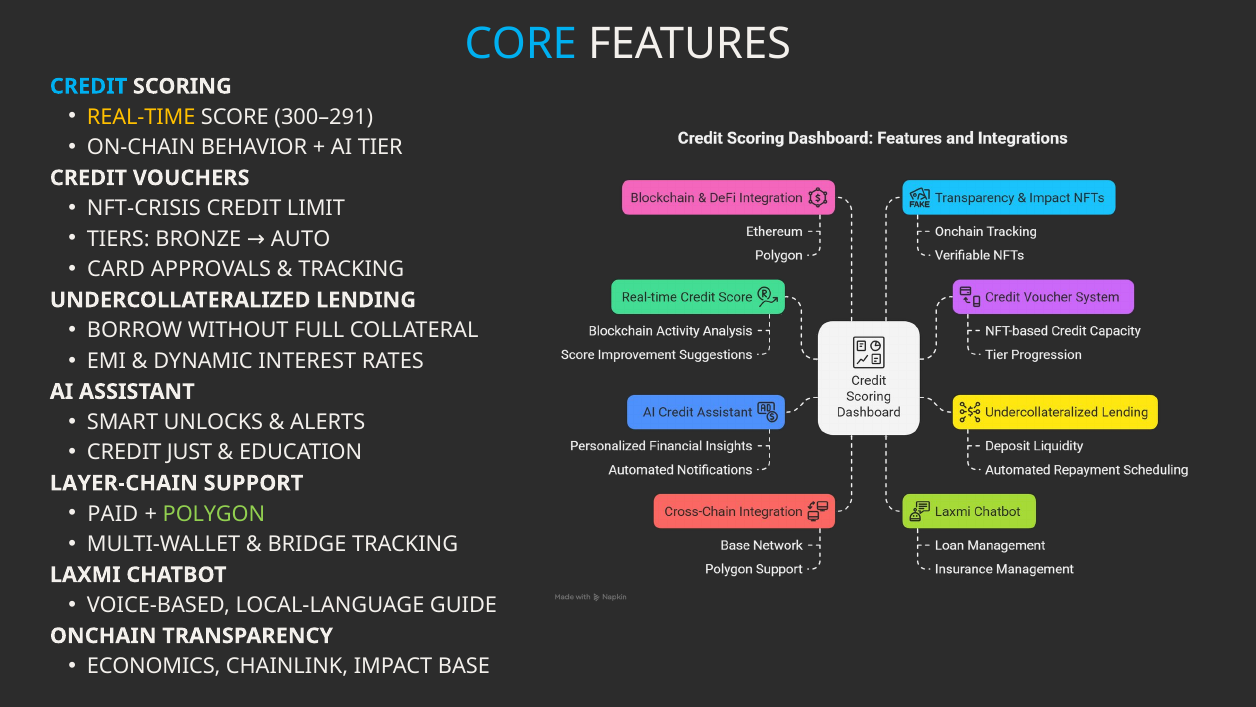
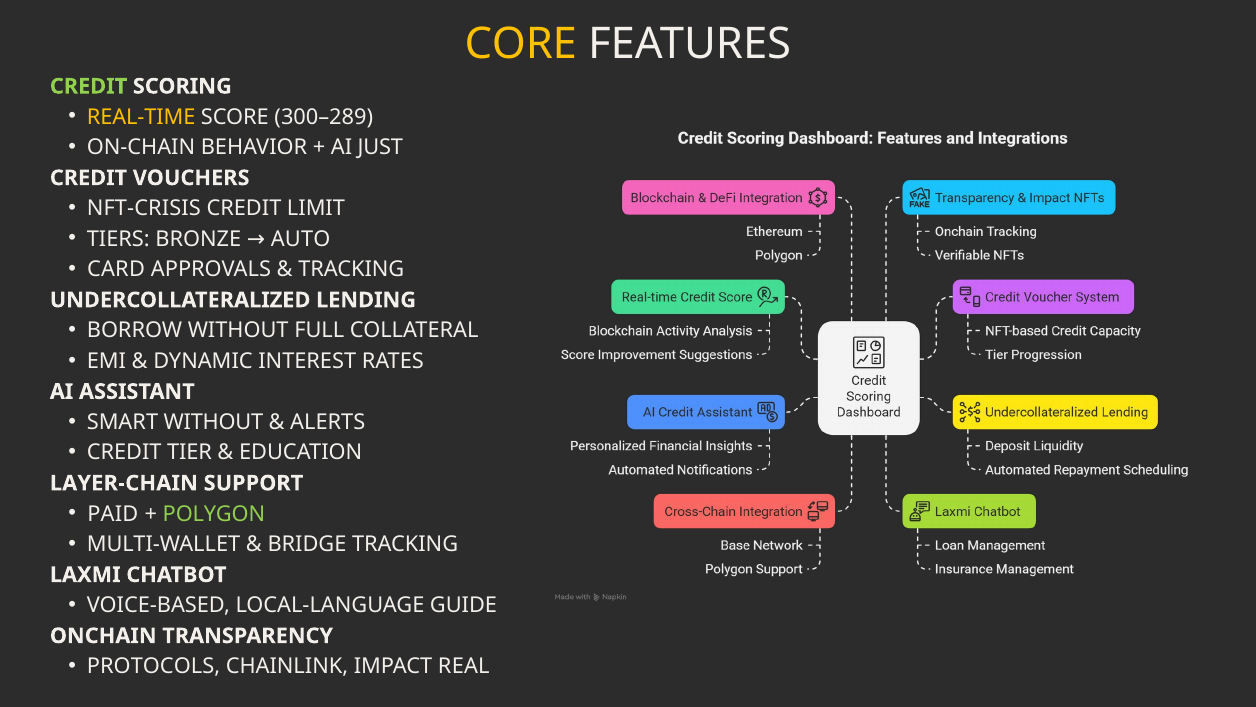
CORE colour: light blue -> yellow (521, 44)
CREDIT colour: light blue -> light green (89, 86)
300–291: 300–291 -> 300–289 (324, 117)
TIER: TIER -> JUST (380, 147)
SMART UNLOCKS: UNLOCKS -> WITHOUT (213, 422)
JUST: JUST -> TIER (190, 452)
ECONOMICS: ECONOMICS -> PROTOCOLS (154, 666)
BASE: BASE -> REAL (464, 666)
